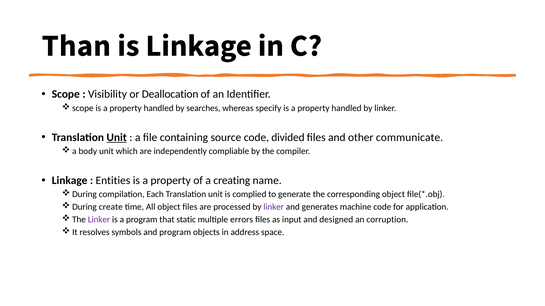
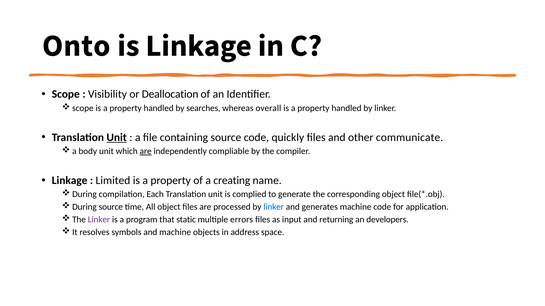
Than: Than -> Onto (76, 46)
specify: specify -> overall (268, 108)
divided: divided -> quickly (288, 138)
are underline: none -> present (146, 151)
Entities: Entities -> Limited (113, 181)
create: create -> source (111, 207)
linker colour: purple -> blue (274, 207)
designed: designed -> returning (336, 220)
corruption: corruption -> developers (387, 220)
and program: program -> machine (175, 232)
